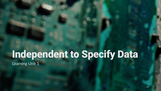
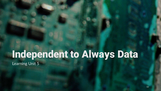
Specify: Specify -> Always (98, 54)
